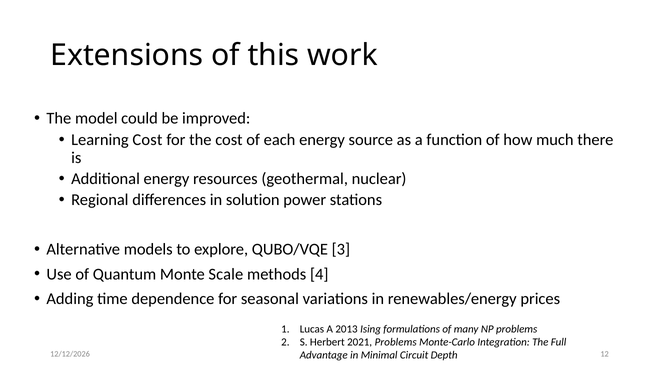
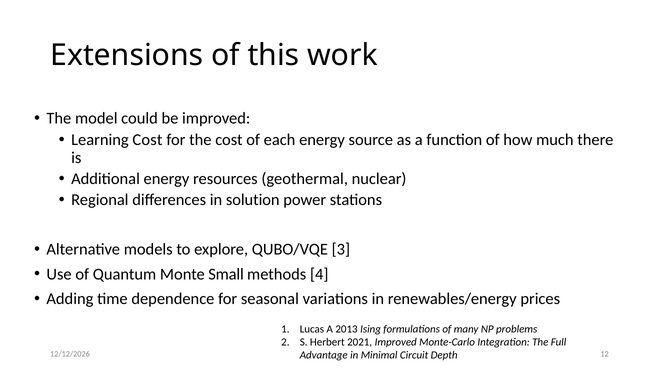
Scale: Scale -> Small (226, 274)
2021 Problems: Problems -> Improved (396, 342)
